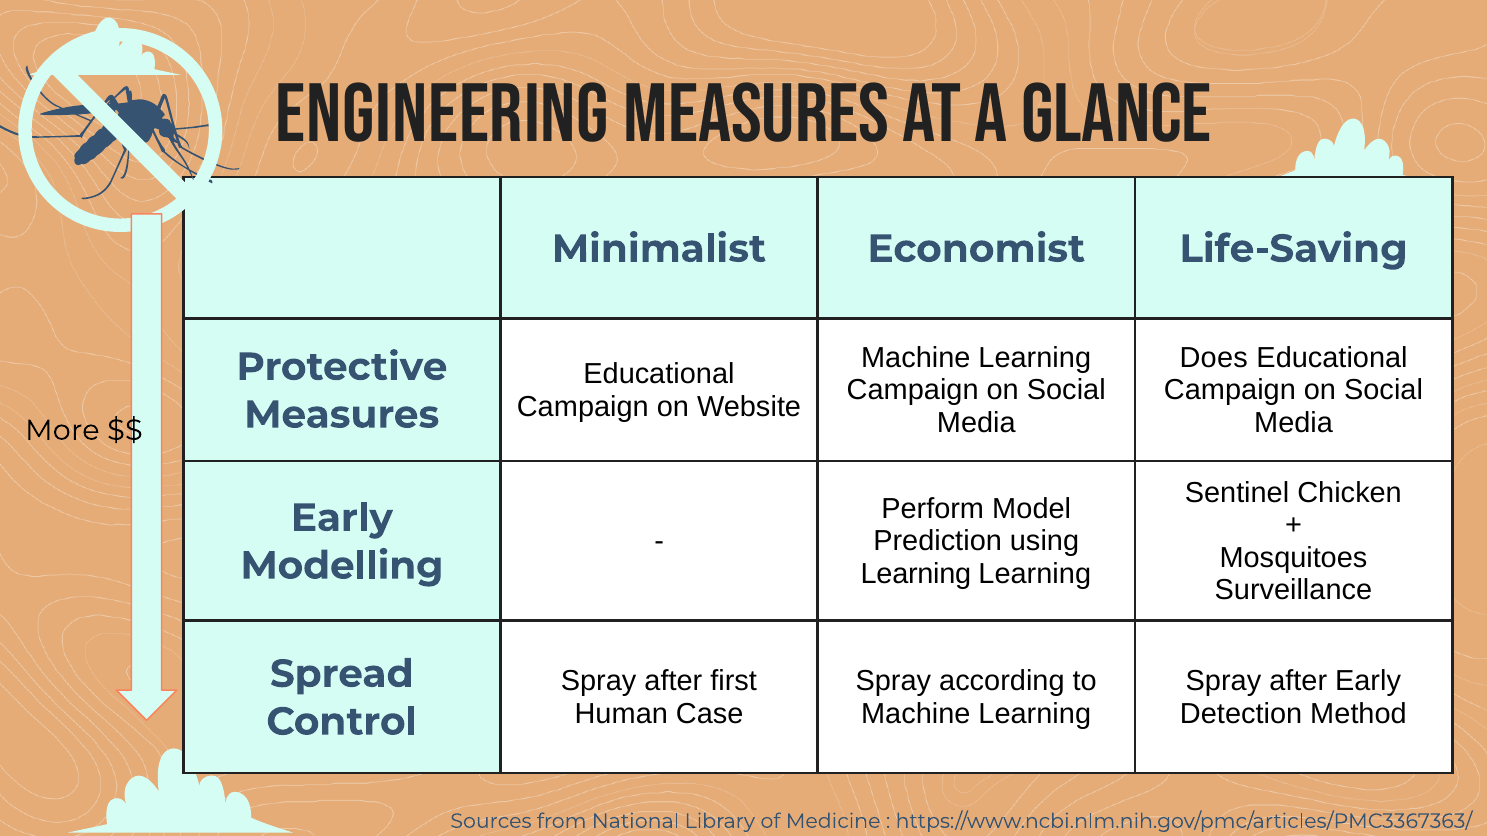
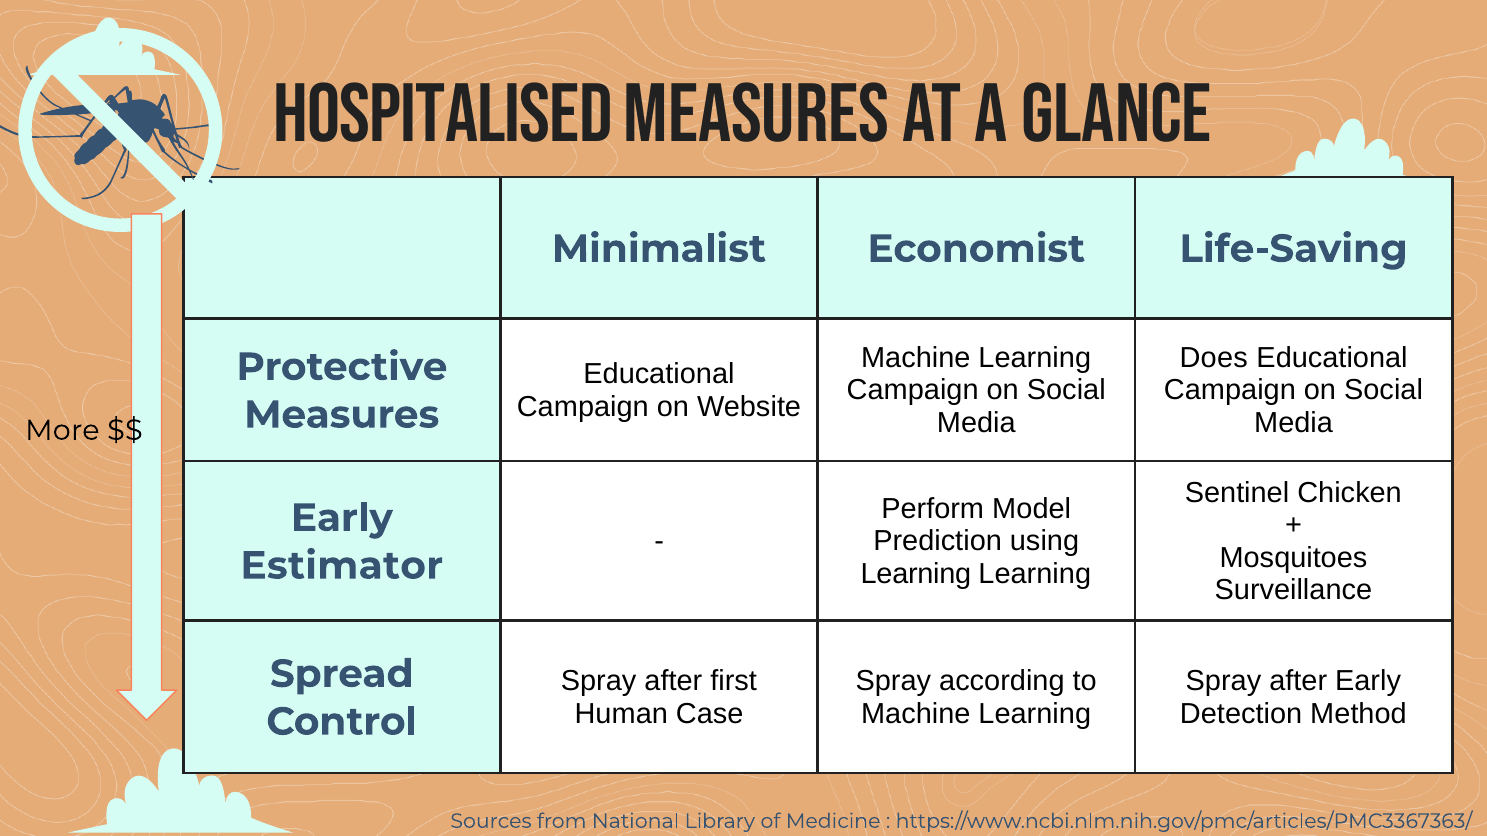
Engineering: Engineering -> Hospitalised (443, 114)
Modelling: Modelling -> Estimator (342, 566)
